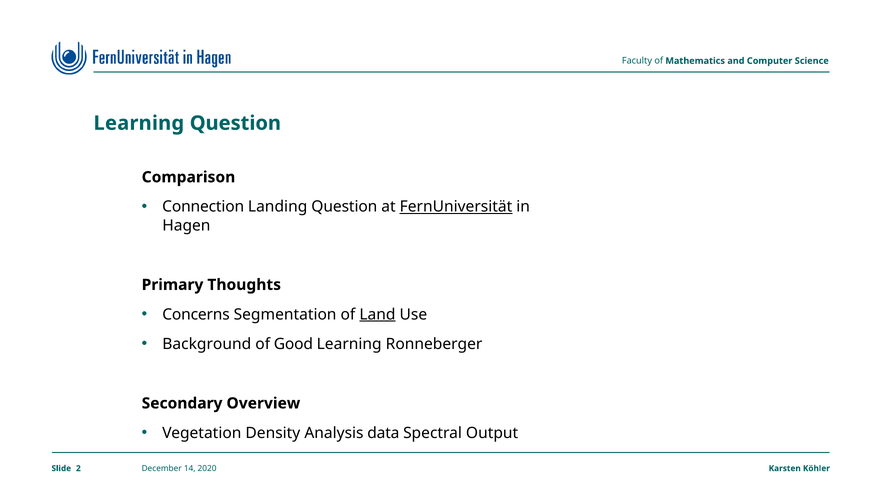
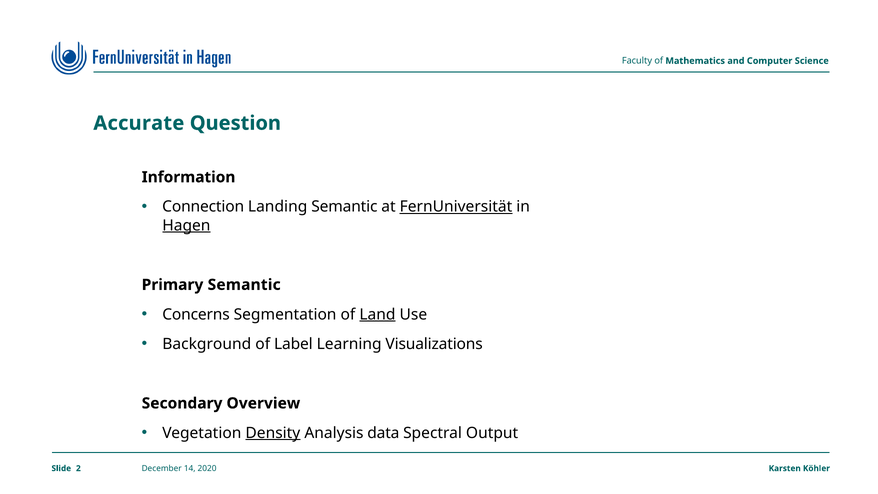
Learning: Learning -> Accurate (139, 123)
Comparison: Comparison -> Information (189, 177)
Landing Question: Question -> Semantic (344, 207)
Hagen underline: none -> present (186, 225)
Primary Thoughts: Thoughts -> Semantic (244, 285)
Good: Good -> Label (293, 344)
Ronneberger: Ronneberger -> Visualizations (434, 344)
Density underline: none -> present (273, 433)
